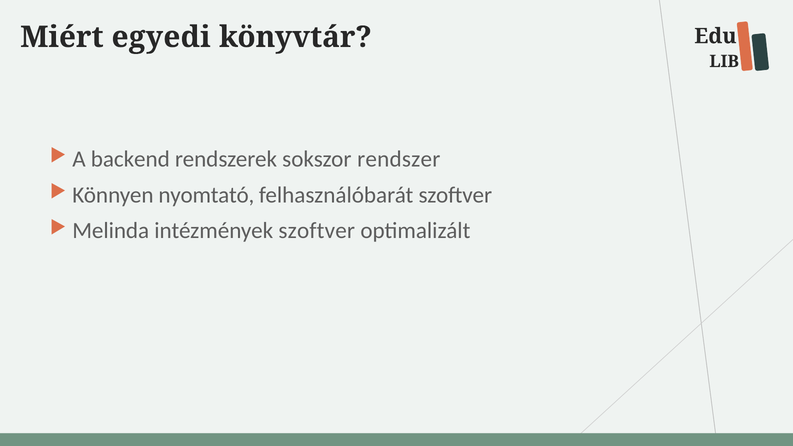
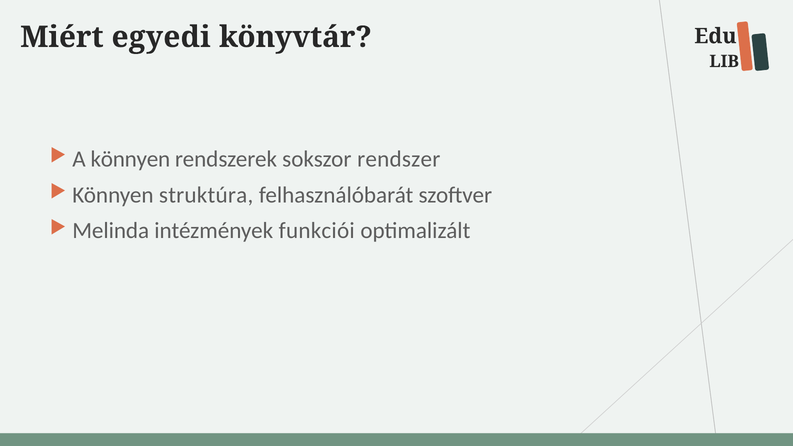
A backend: backend -> könnyen (130, 159)
nyomtató: nyomtató -> struktúra (206, 195)
intézmények szoftver: szoftver -> funkciói (317, 231)
